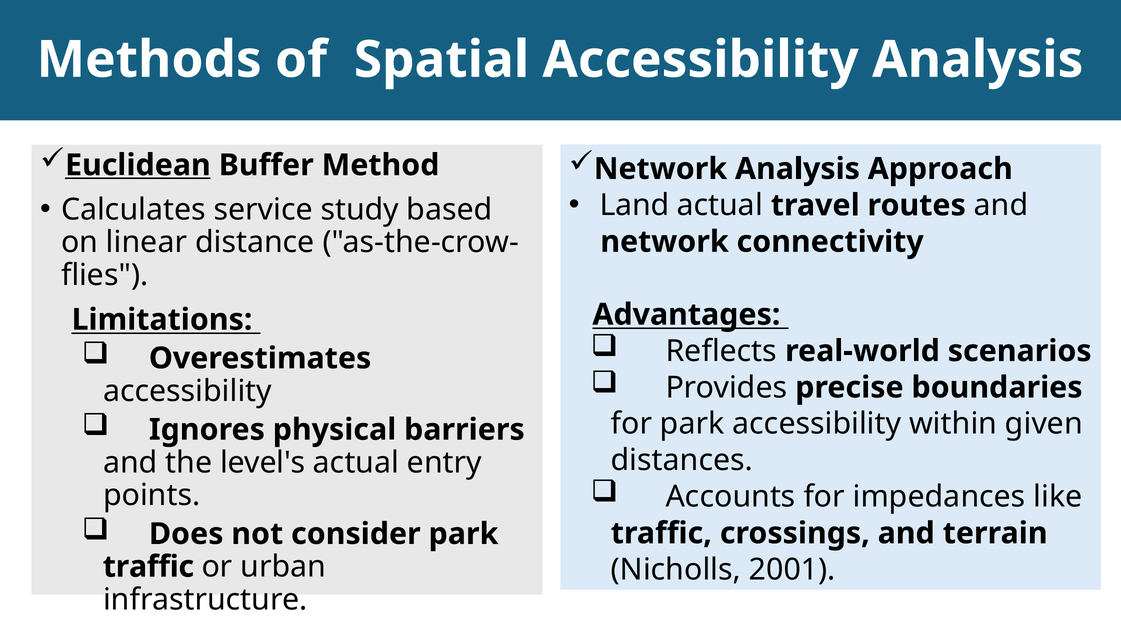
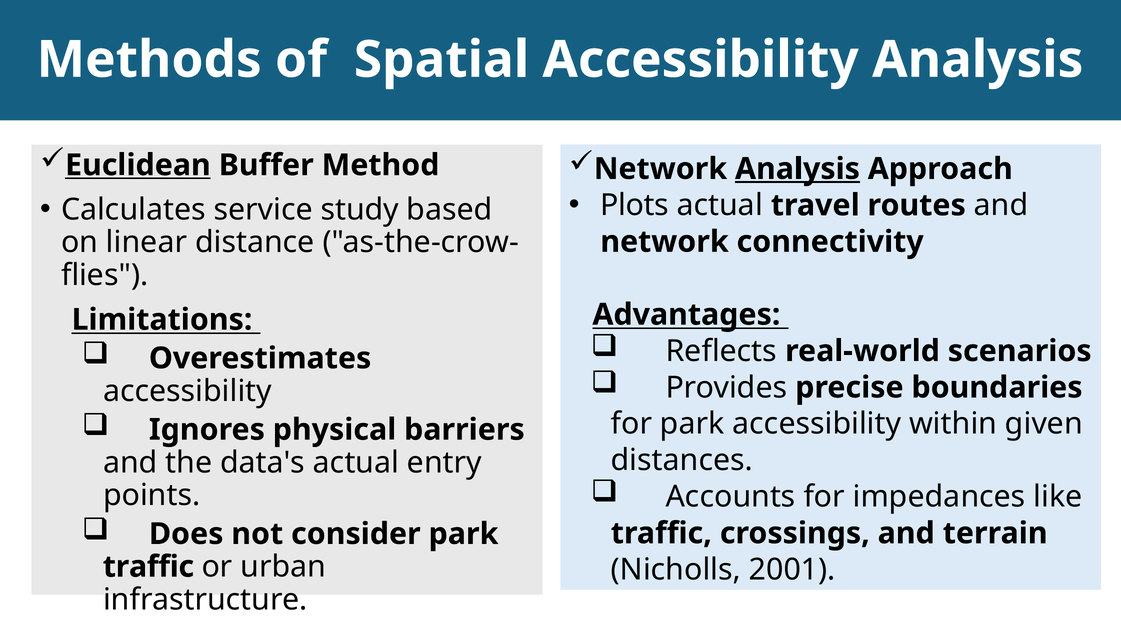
Analysis underline: none -> present (797, 169)
Land: Land -> Plots (635, 205)
level's: level's -> data's (262, 462)
